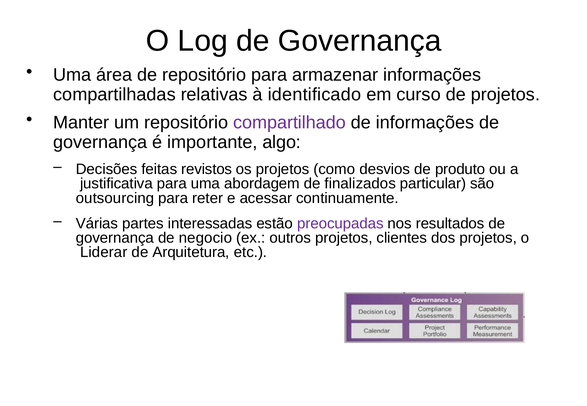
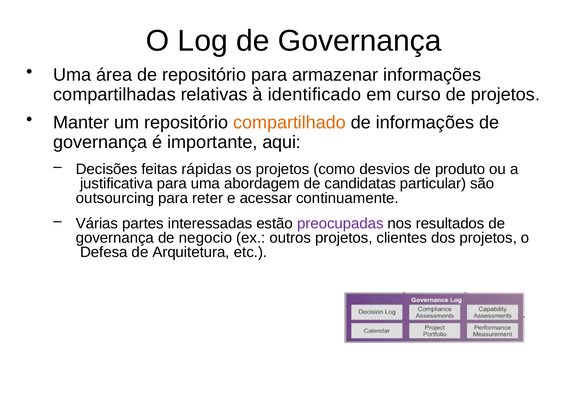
compartilhado colour: purple -> orange (289, 123)
algo: algo -> aqui (282, 142)
revistos: revistos -> rápidas (207, 169)
finalizados: finalizados -> candidatas (360, 184)
Liderar: Liderar -> Defesa (104, 253)
